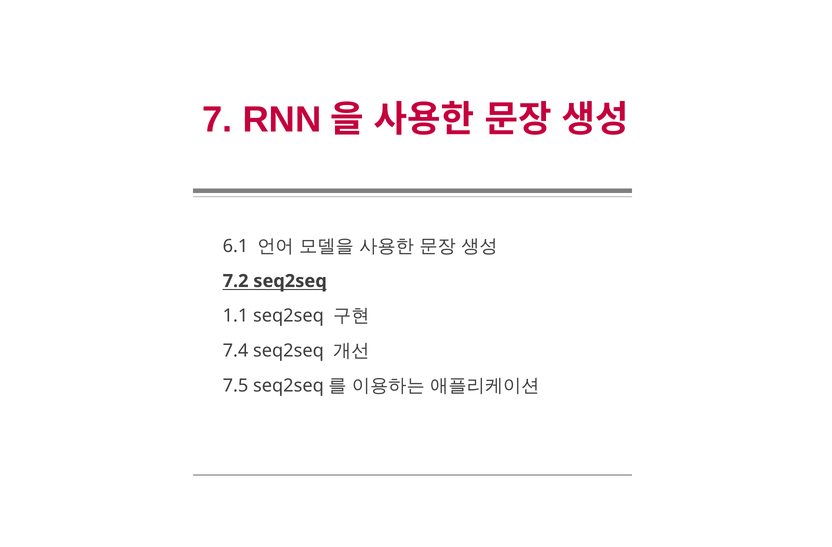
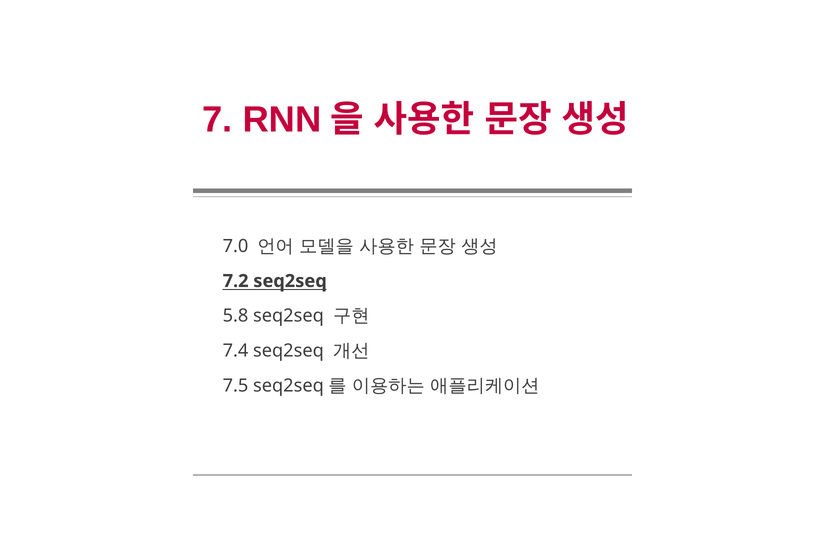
6.1: 6.1 -> 7.0 (236, 246)
1.1: 1.1 -> 5.8 (236, 316)
